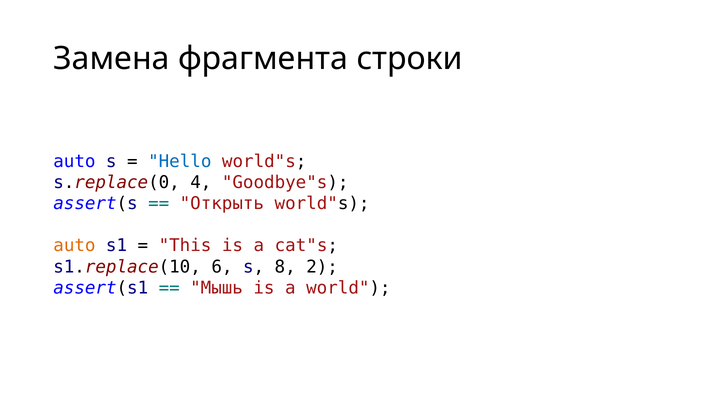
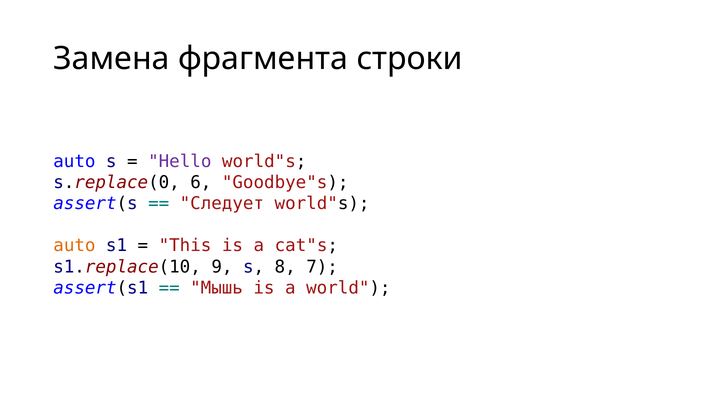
Hello colour: blue -> purple (180, 162)
4: 4 -> 6 (201, 183)
Открыть: Открыть -> Следует (222, 204)
6: 6 -> 9 (222, 267)
2: 2 -> 7 (322, 267)
